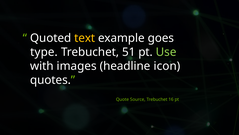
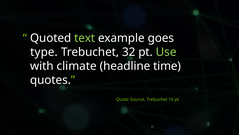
text colour: yellow -> light green (85, 38)
51: 51 -> 32 (129, 52)
images: images -> climate (77, 66)
icon: icon -> time (167, 66)
